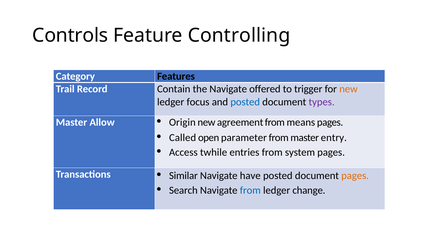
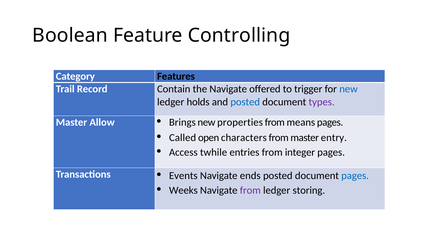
Controls: Controls -> Boolean (70, 36)
new colour: orange -> blue (349, 89)
focus: focus -> holds (198, 102)
Origin: Origin -> Brings (182, 123)
agreement: agreement -> properties (240, 123)
parameter: parameter -> characters (244, 138)
system: system -> integer (300, 153)
Similar: Similar -> Events (183, 176)
have: have -> ends (250, 176)
pages colour: orange -> blue (355, 176)
Search: Search -> Weeks (183, 191)
from colour: blue -> purple (250, 191)
change: change -> storing (309, 191)
